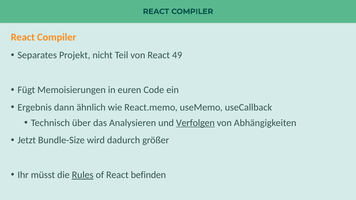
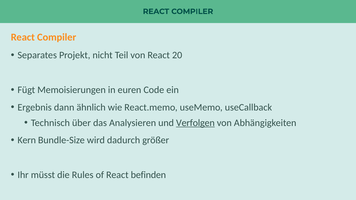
49: 49 -> 20 (177, 55)
Jetzt: Jetzt -> Kern (27, 140)
Rules underline: present -> none (83, 175)
